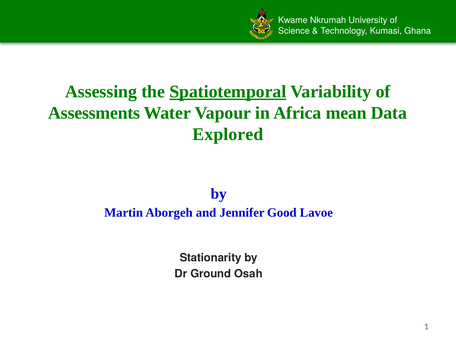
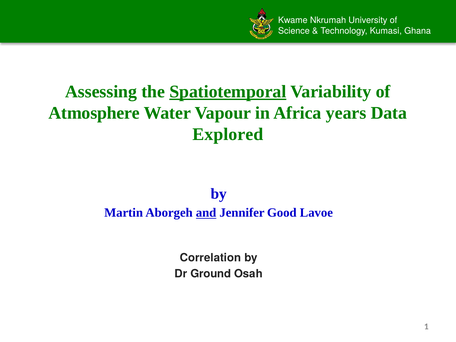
Assessments: Assessments -> Atmosphere (94, 113)
mean: mean -> years (346, 113)
and underline: none -> present (206, 213)
Stationarity: Stationarity -> Correlation (210, 258)
